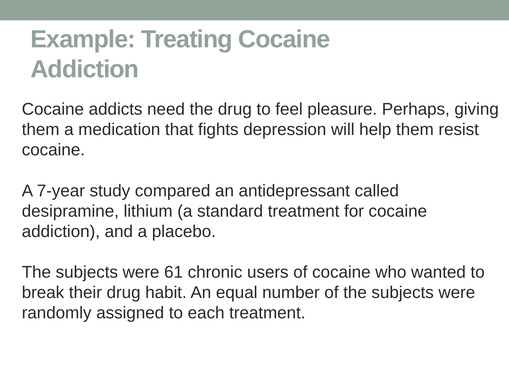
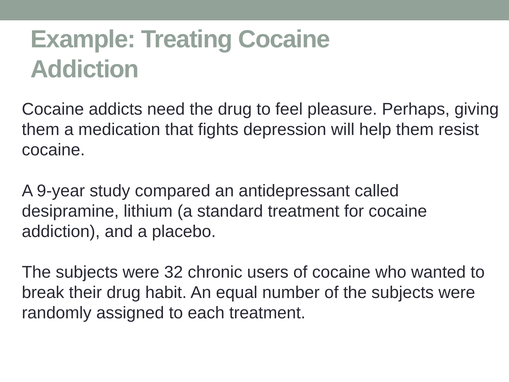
7-year: 7-year -> 9-year (61, 191)
61: 61 -> 32 (174, 272)
